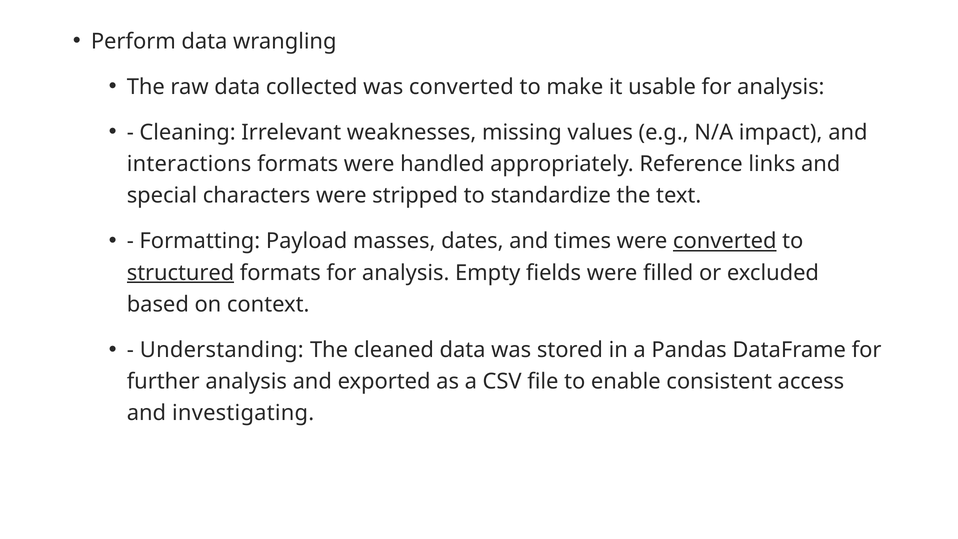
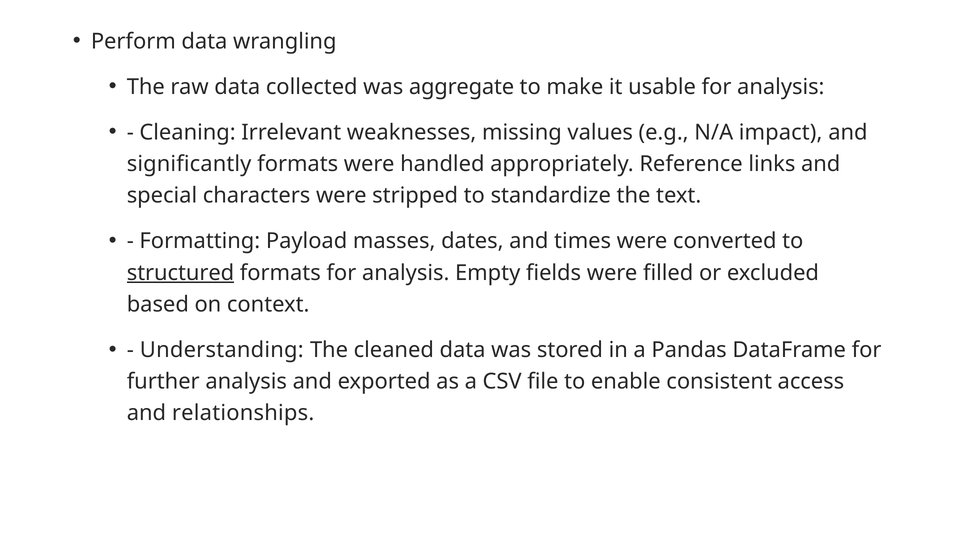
was converted: converted -> aggregate (462, 87)
interactions: interactions -> significantly (189, 164)
converted underline: present -> none (725, 241)
investigating: investigating -> relationships (243, 413)
